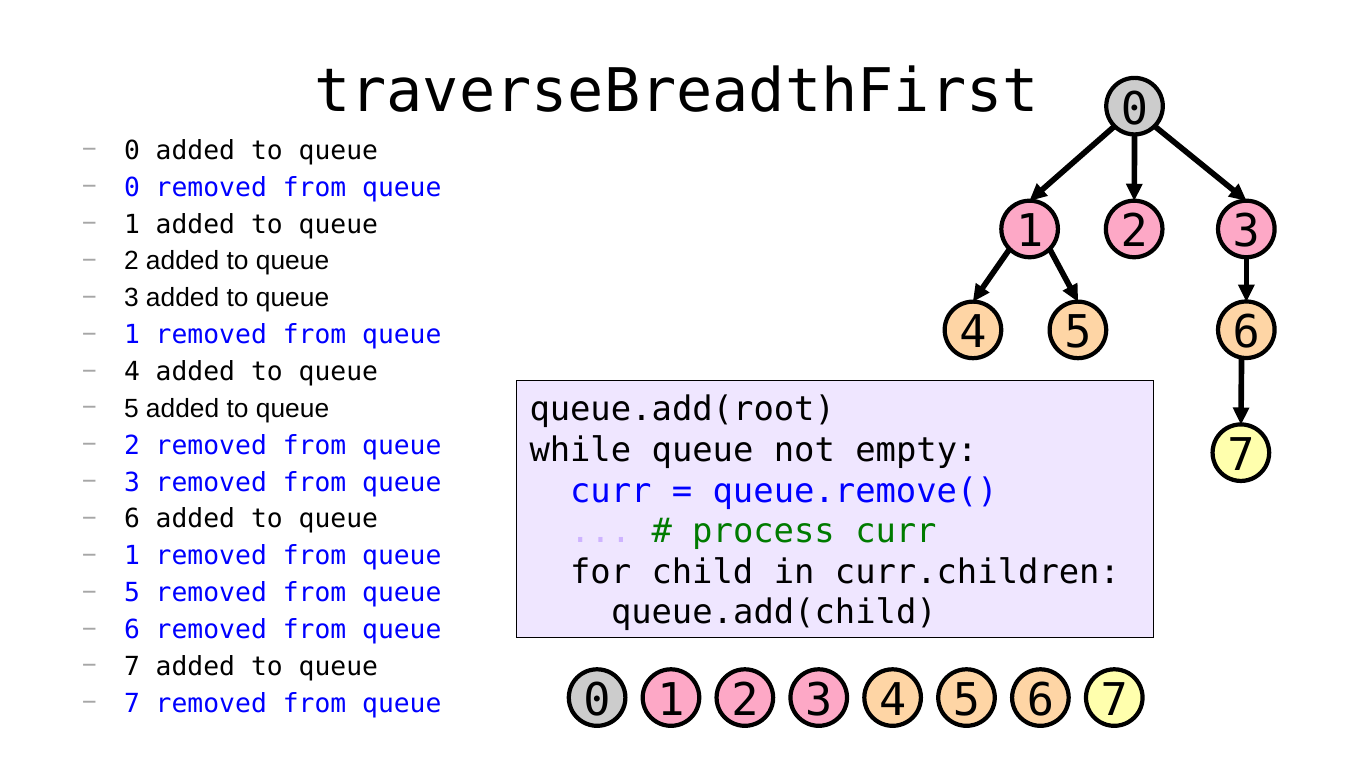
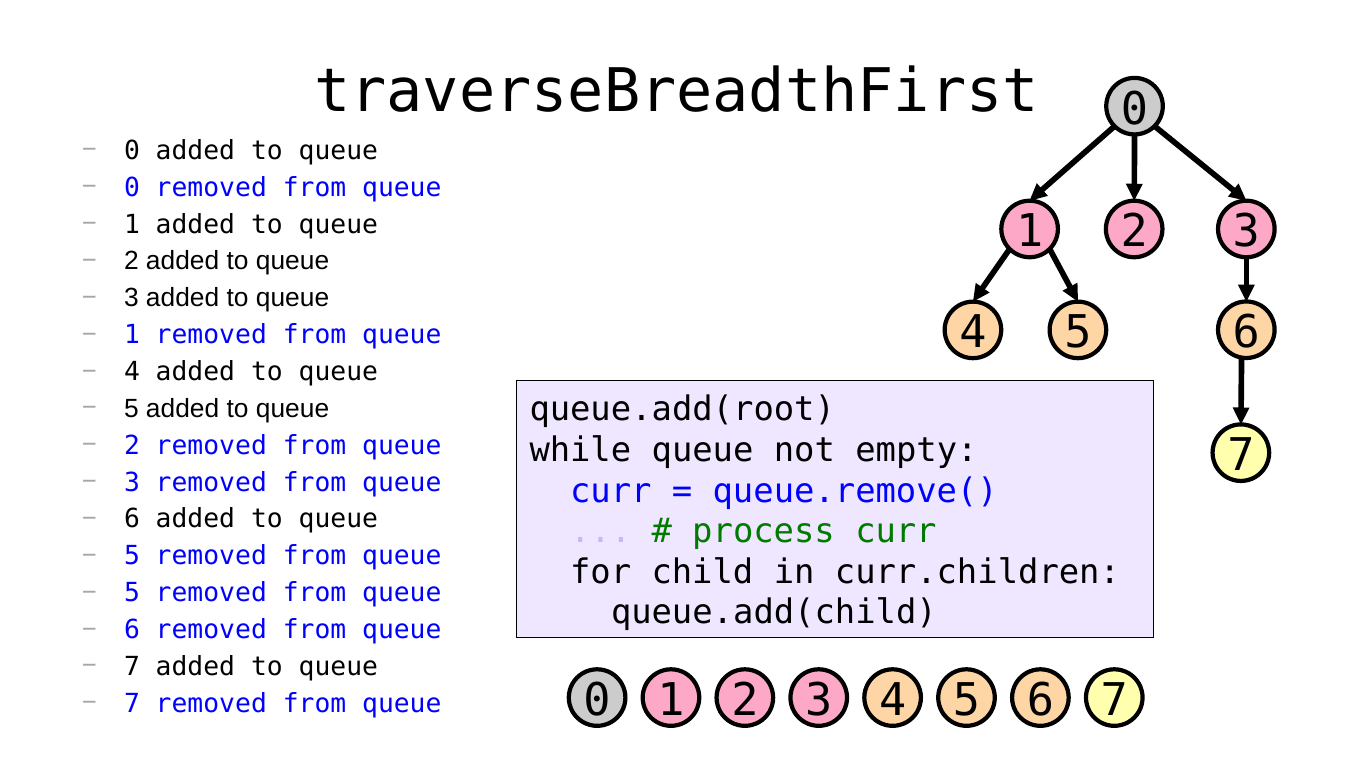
1: 1 -> 5 (132, 557)
